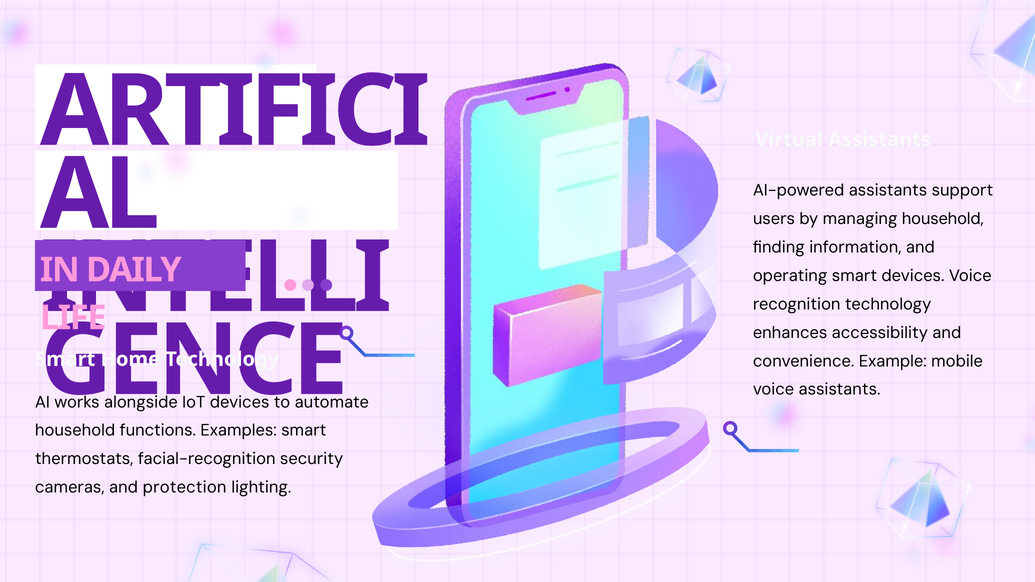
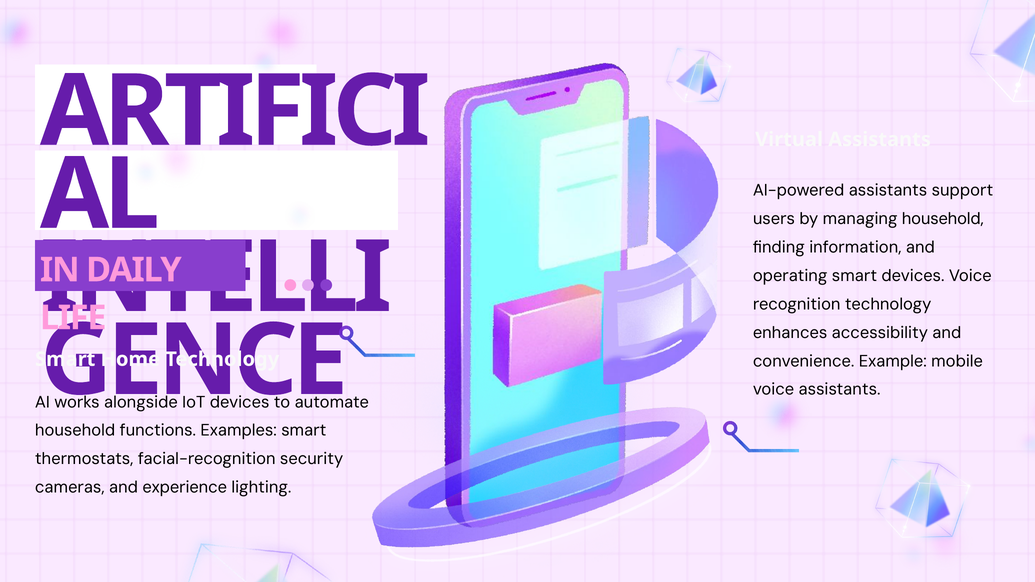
protection: protection -> experience (185, 488)
